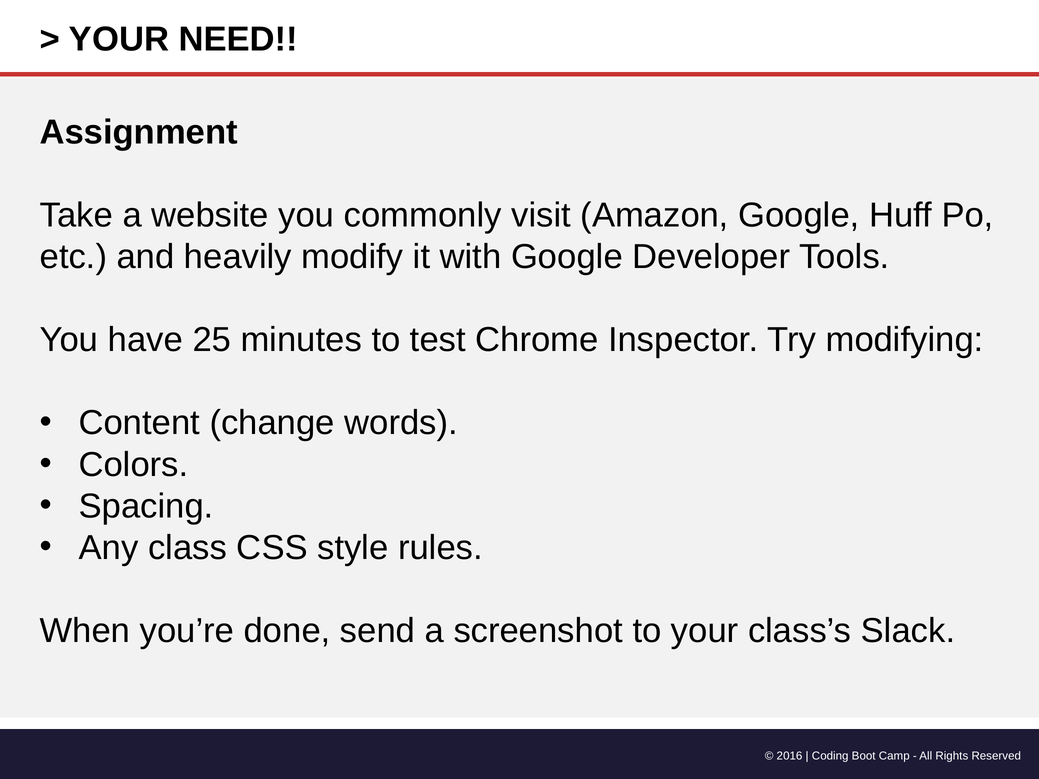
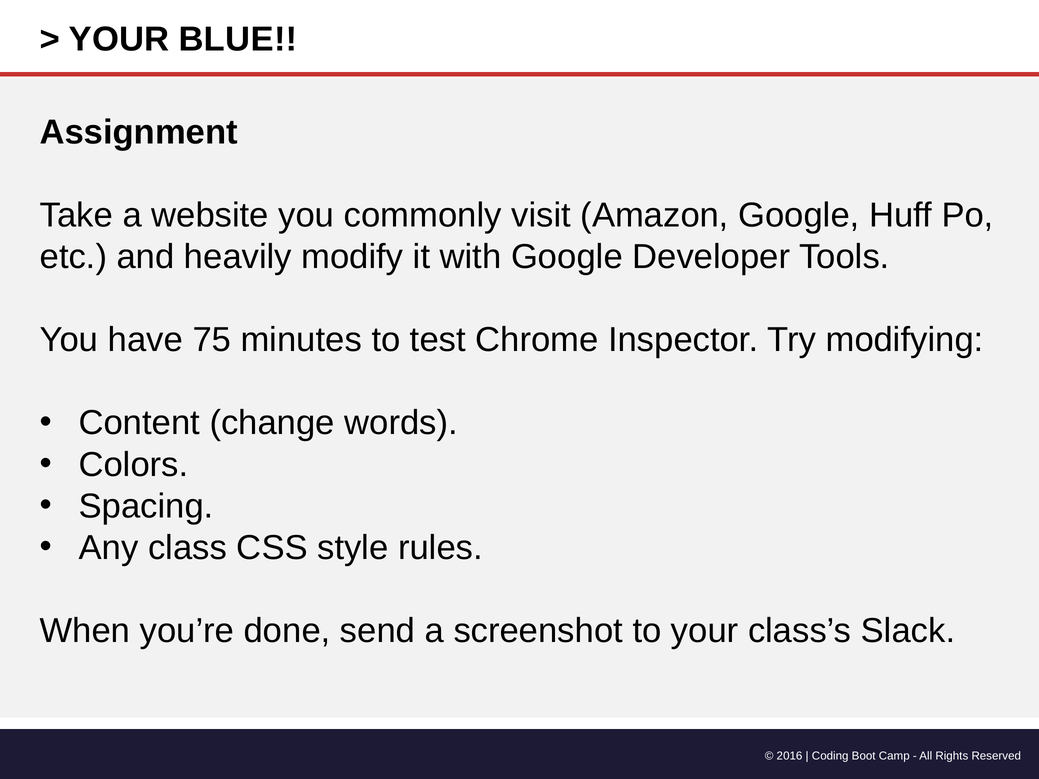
NEED: NEED -> BLUE (238, 39)
25: 25 -> 75 (212, 340)
